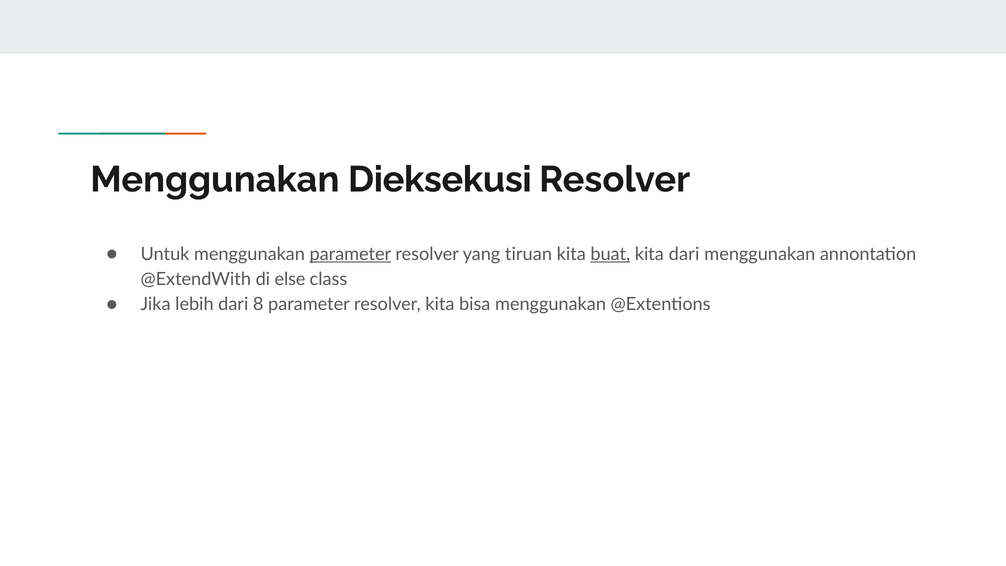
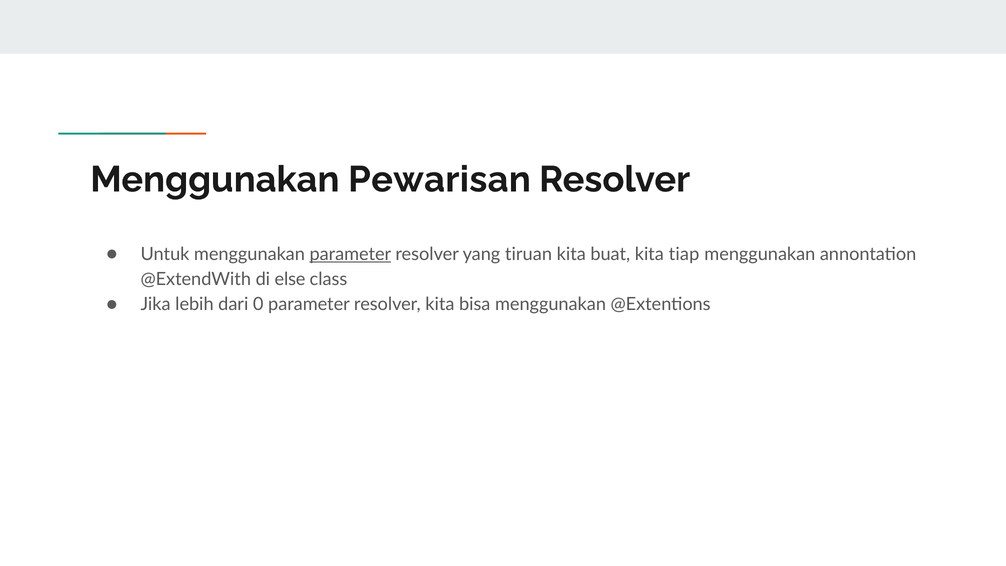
Dieksekusi: Dieksekusi -> Pewarisan (439, 179)
buat underline: present -> none (610, 254)
kita dari: dari -> tiap (684, 254)
8: 8 -> 0 (258, 304)
